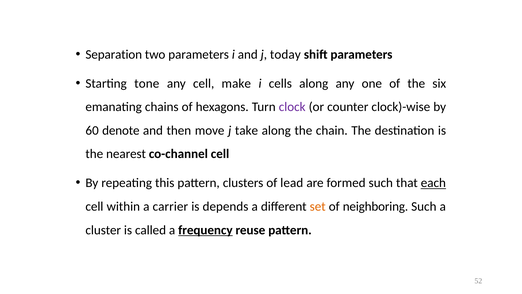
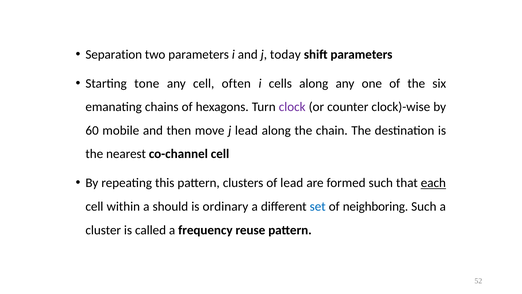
make: make -> often (236, 83)
denote: denote -> mobile (121, 130)
j take: take -> lead (246, 130)
carrier: carrier -> should (170, 206)
depends: depends -> ordinary (225, 206)
set colour: orange -> blue (318, 206)
frequency underline: present -> none (205, 230)
